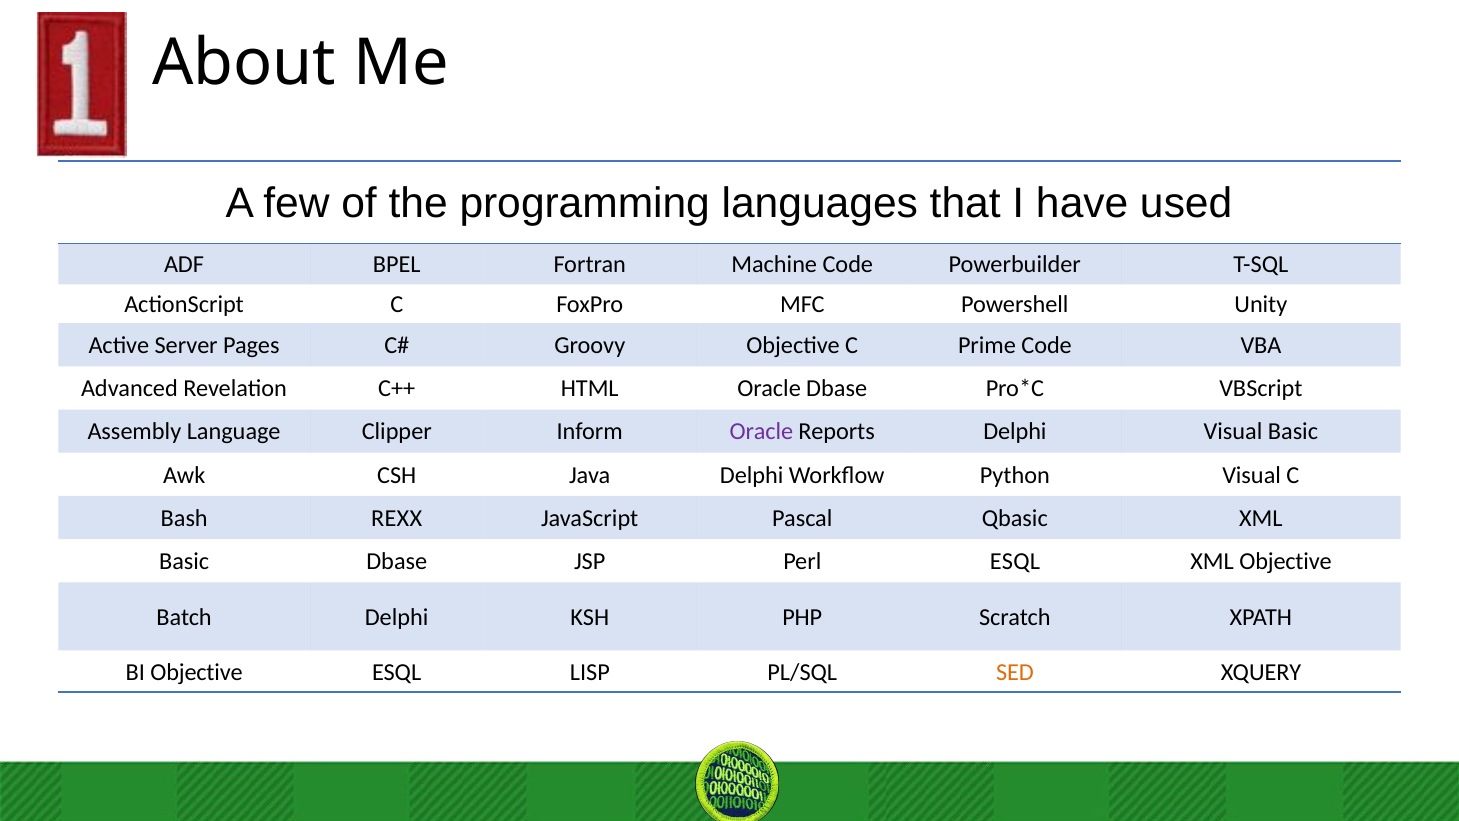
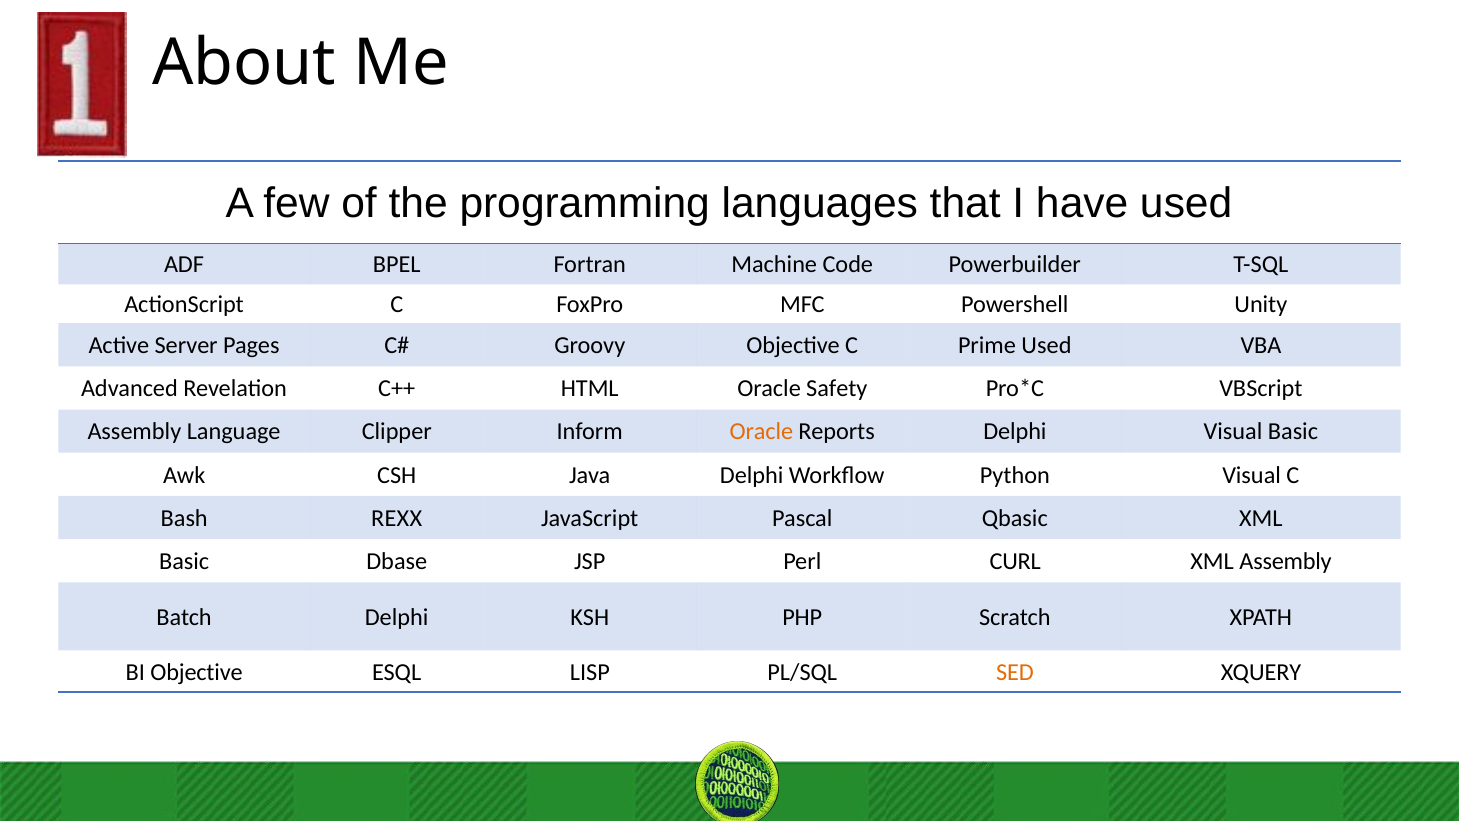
Prime Code: Code -> Used (1047, 345)
Oracle Dbase: Dbase -> Safety (837, 389)
Oracle colour: purple -> orange (761, 432)
Perl ESQL: ESQL -> CURL (1015, 561)
XML Objective: Objective -> Assembly (1286, 561)
